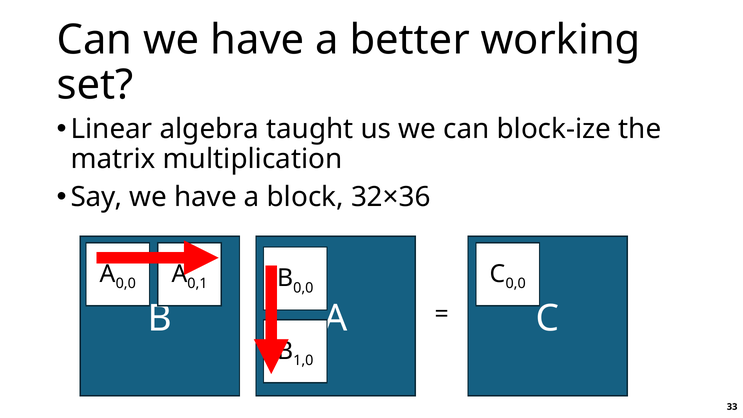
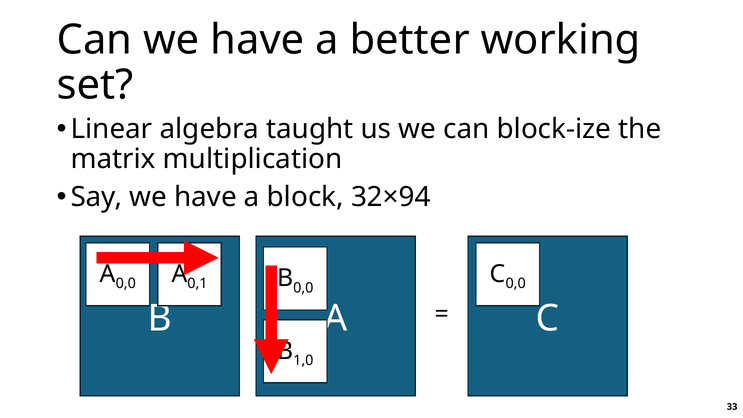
32×36: 32×36 -> 32×94 (391, 197)
